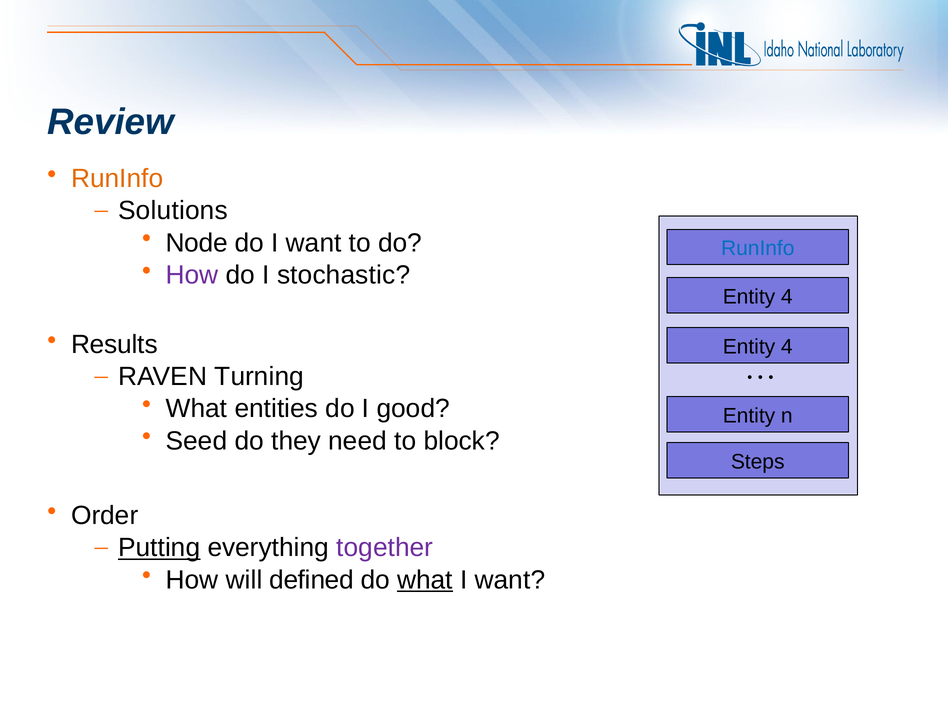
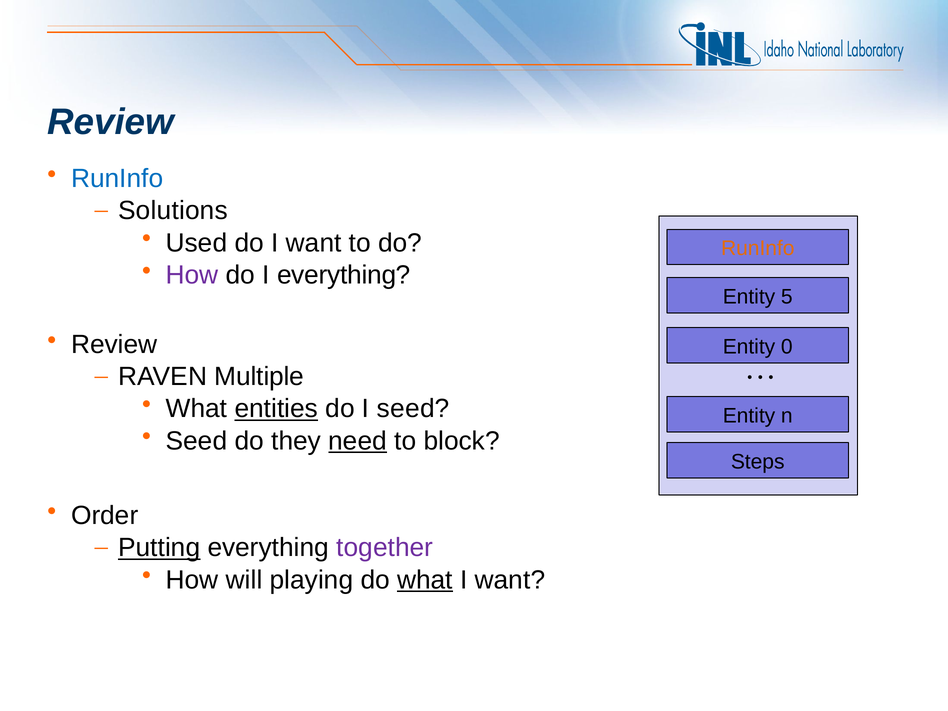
RunInfo colour: orange -> blue (117, 179)
Node: Node -> Used (196, 243)
RunInfo colour: blue -> orange (758, 248)
I stochastic: stochastic -> everything (344, 275)
4: 4 -> 5 (787, 297)
Results: Results -> Review (114, 344)
4: 4 -> 0 (787, 347)
Turning: Turning -> Multiple (259, 377)
entities underline: none -> present (276, 409)
I good: good -> seed (413, 409)
need underline: none -> present (358, 441)
defined: defined -> playing (311, 580)
